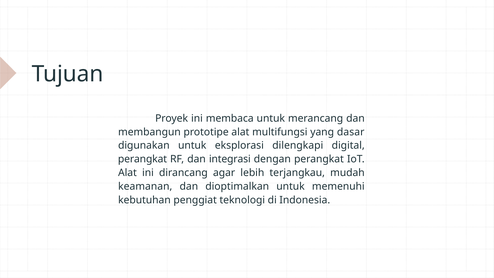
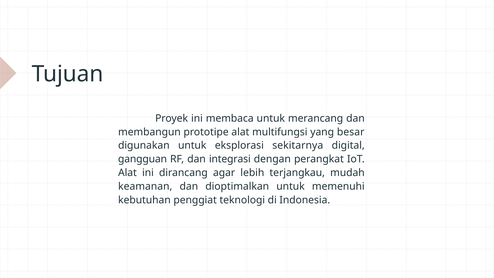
dasar: dasar -> besar (351, 132)
dilengkapi: dilengkapi -> sekitarnya (298, 145)
perangkat: perangkat -> gangguan (143, 159)
